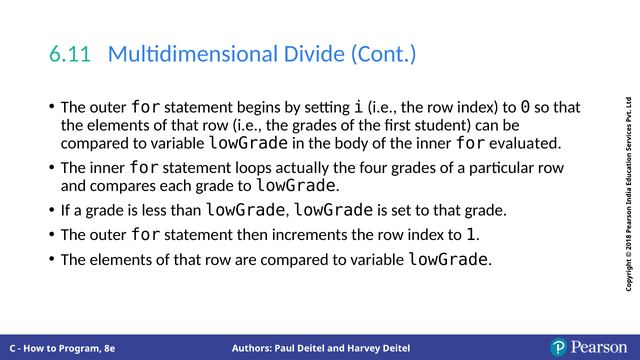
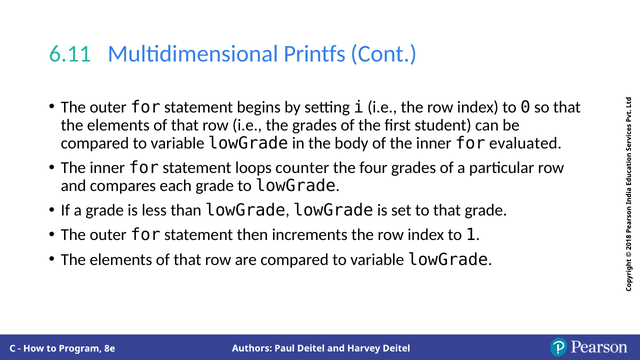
Divide: Divide -> Printfs (315, 54)
actually: actually -> counter (302, 168)
